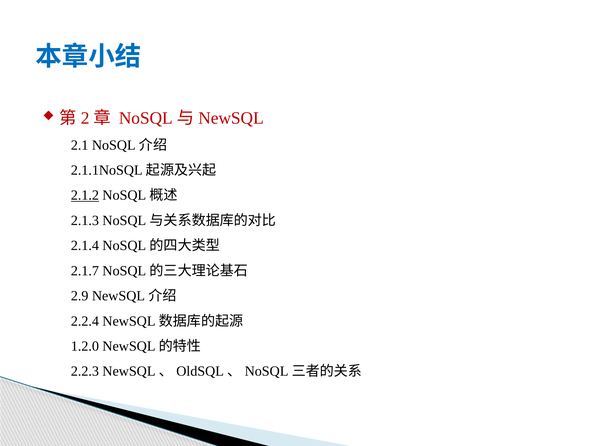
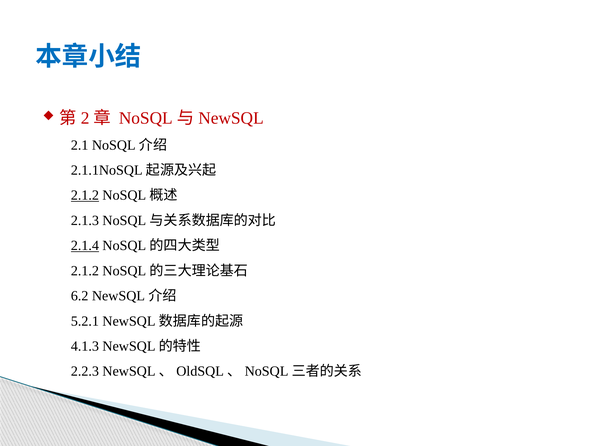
2.1.4 underline: none -> present (85, 245)
2.1.7: 2.1.7 -> 2.1.2 (85, 270)
2.9: 2.9 -> 6.2 (80, 296)
2.2.4: 2.2.4 -> 5.2.1 (85, 321)
1.2.0: 1.2.0 -> 4.1.3 (85, 346)
